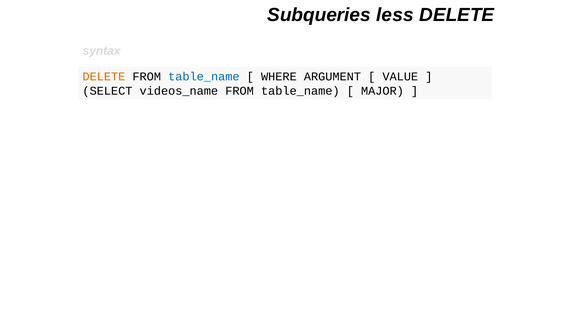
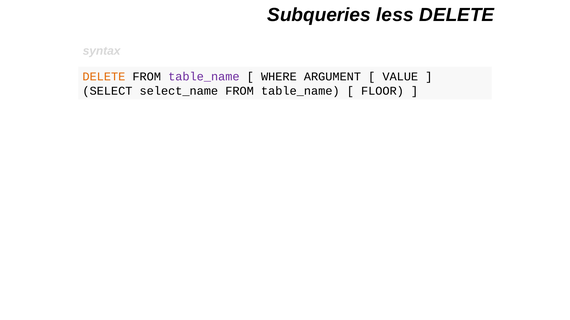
table_name colour: blue -> purple (204, 77)
videos_name: videos_name -> select_name (179, 91)
MAJOR: MAJOR -> FLOOR (382, 91)
